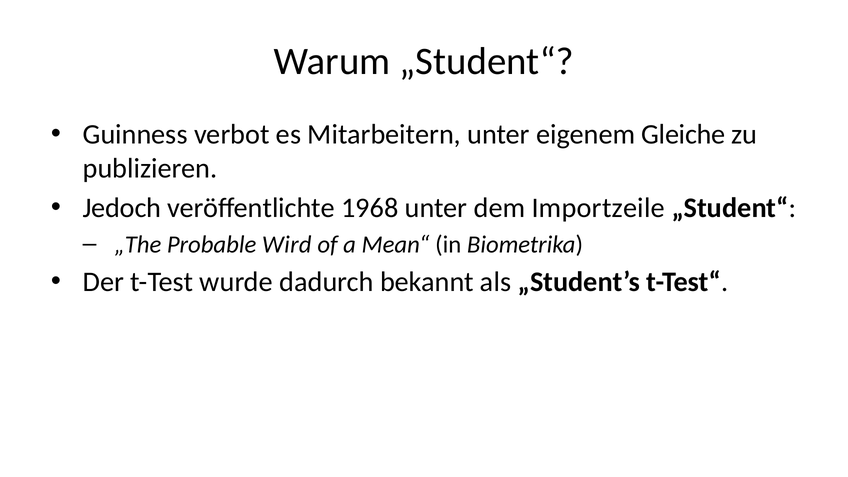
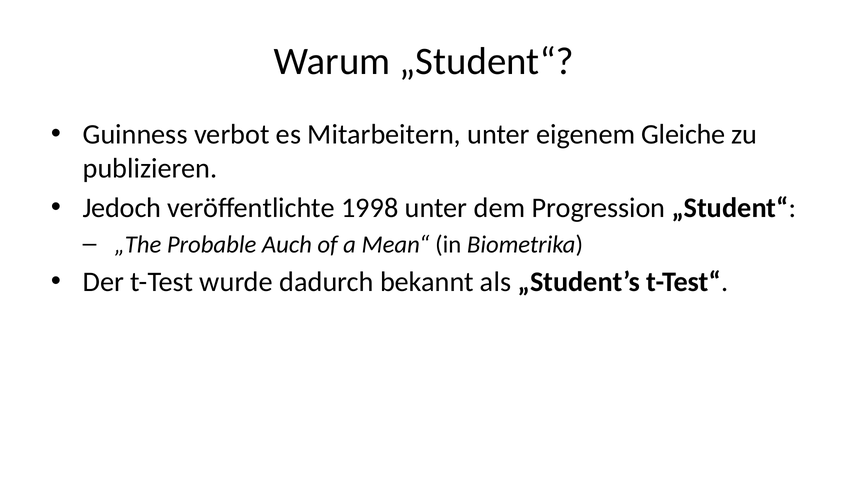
1968: 1968 -> 1998 (370, 208)
Importzeile: Importzeile -> Progression (598, 208)
Wird: Wird -> Auch (287, 244)
